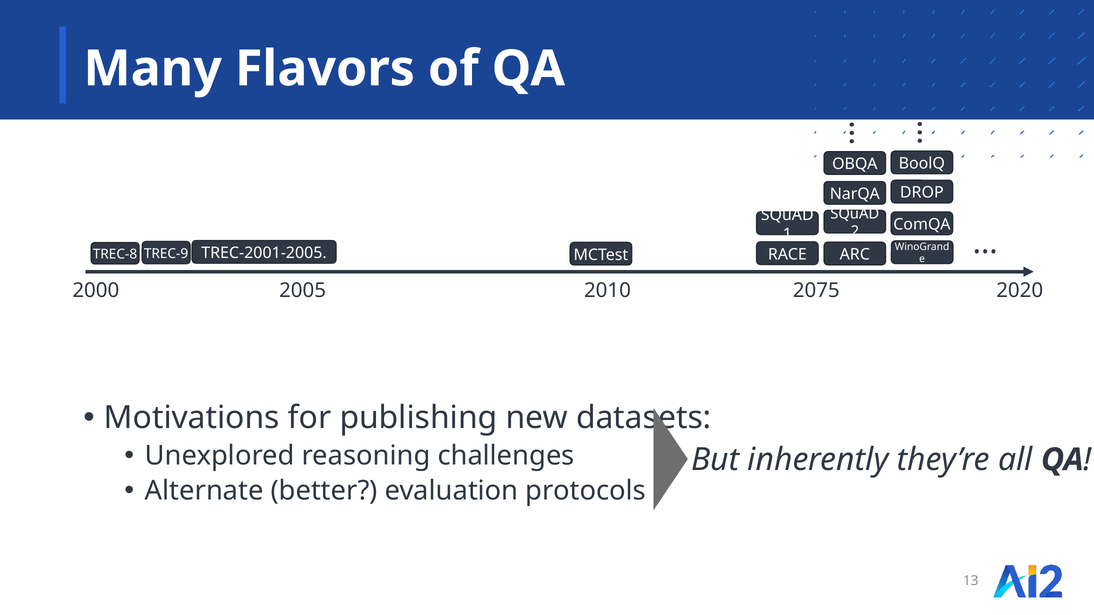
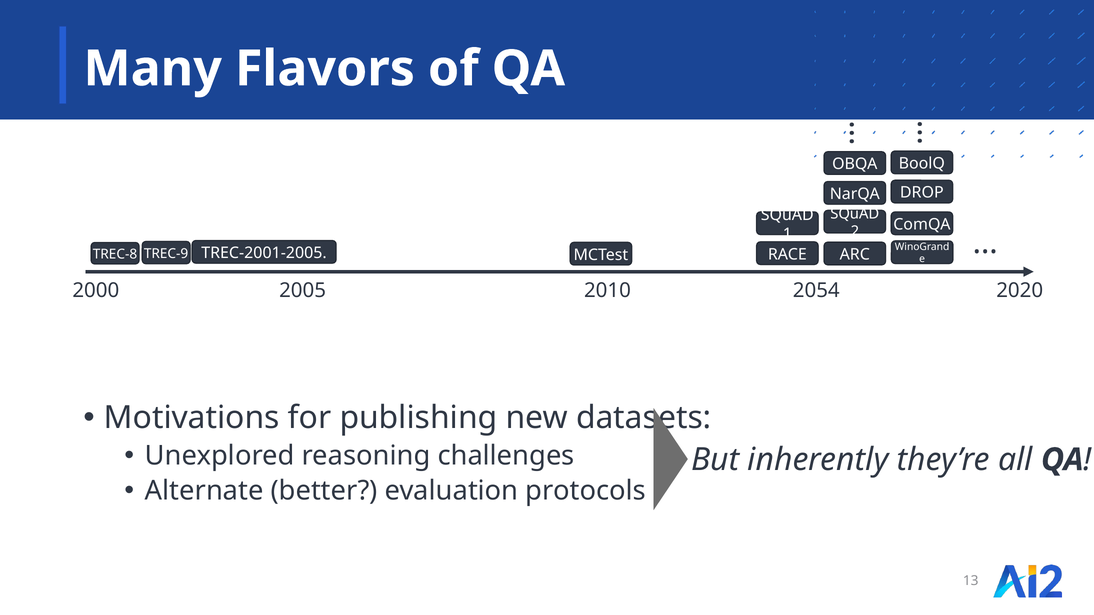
2075: 2075 -> 2054 (816, 290)
